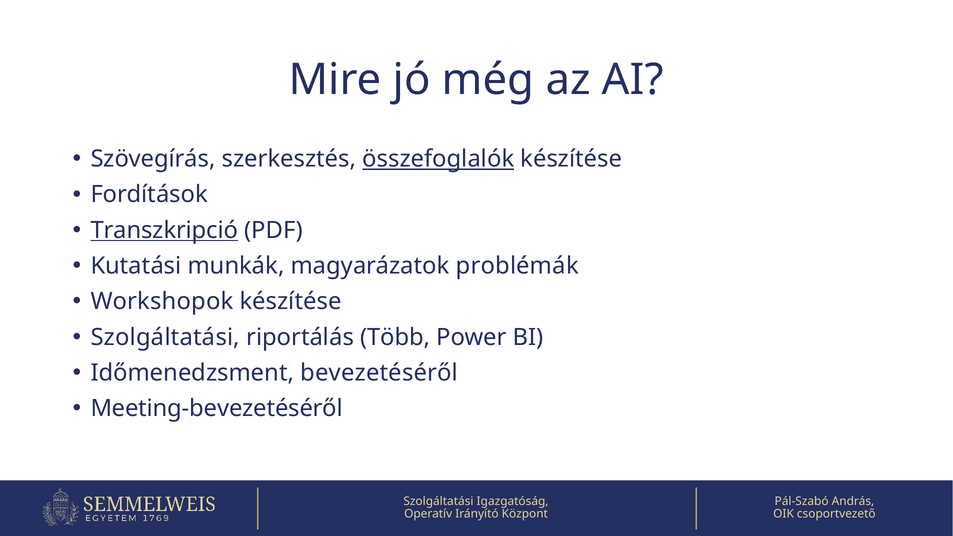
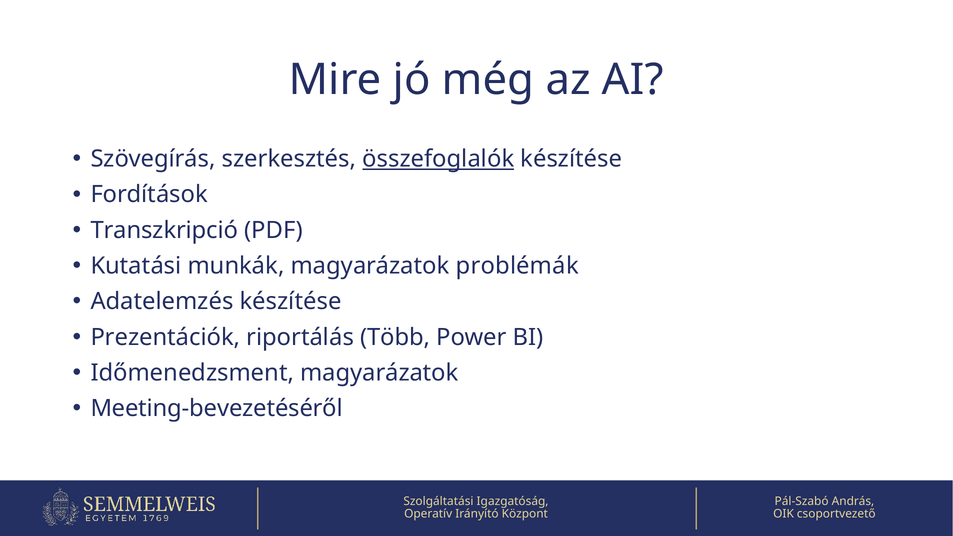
Transzkripció underline: present -> none (164, 230)
Workshopok: Workshopok -> Adatelemzés (162, 302)
Szolgáltatási: Szolgáltatási -> Prezentációk (165, 337)
Időmenedzsment bevezetéséről: bevezetéséről -> magyarázatok (379, 373)
